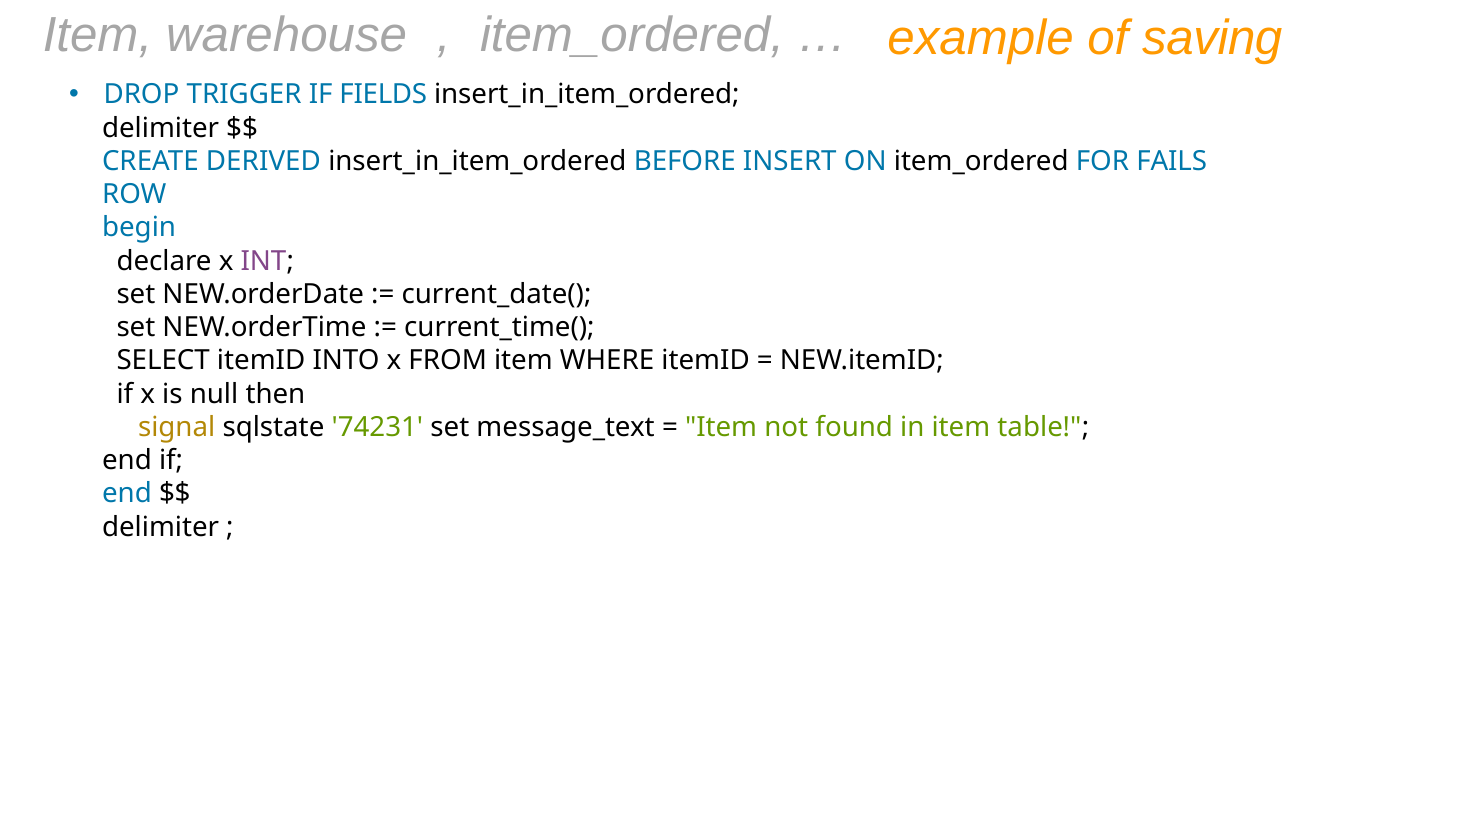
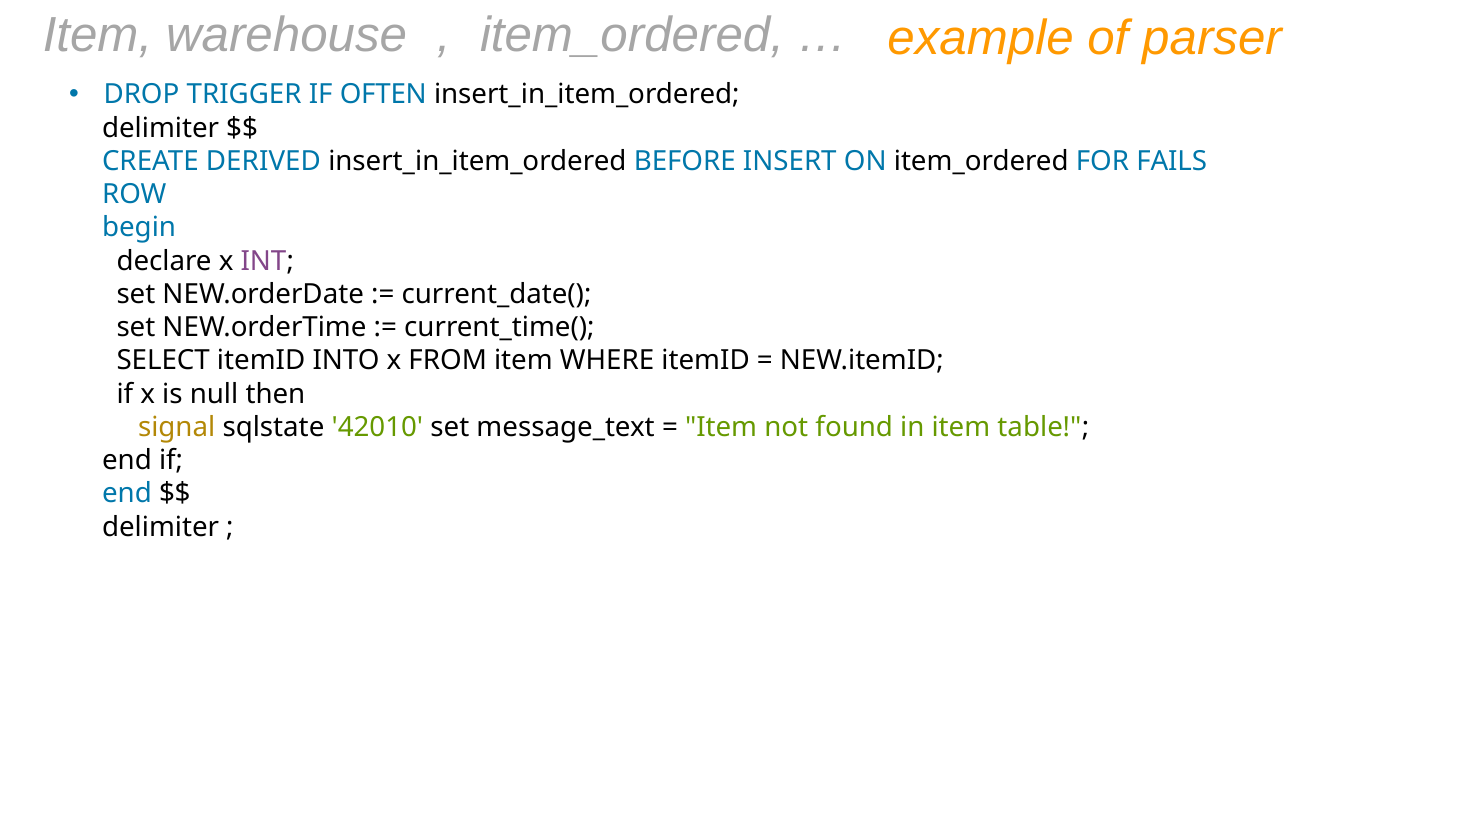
saving: saving -> parser (1212, 38)
FIELDS: FIELDS -> OFTEN (383, 95)
74231: 74231 -> 42010 (377, 427)
